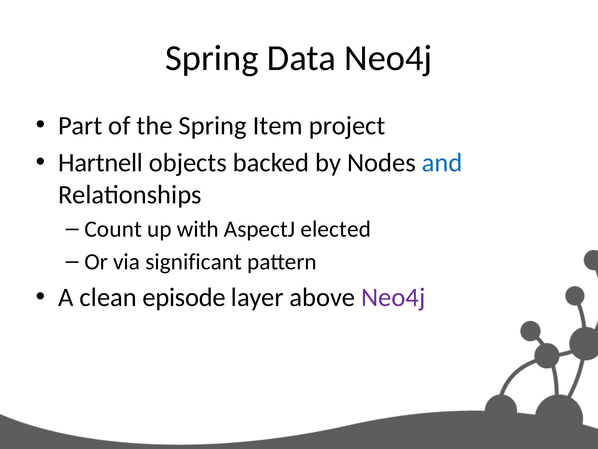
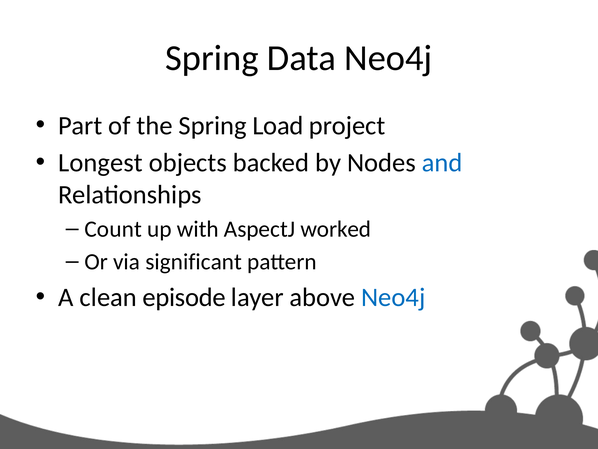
Item: Item -> Load (278, 125)
Hartnell: Hartnell -> Longest (100, 163)
elected: elected -> worked (336, 229)
Neo4j colour: purple -> blue (393, 297)
